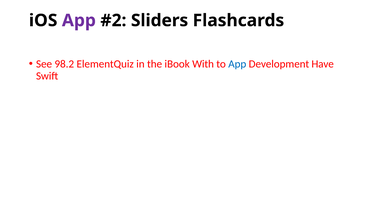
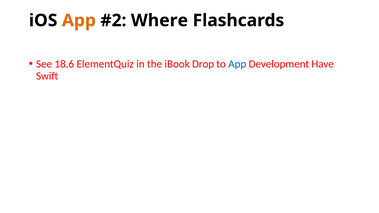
App colour: purple -> orange (79, 20)
Sliders: Sliders -> Where (159, 20)
98.2: 98.2 -> 18.6 (64, 64)
With: With -> Drop (203, 64)
